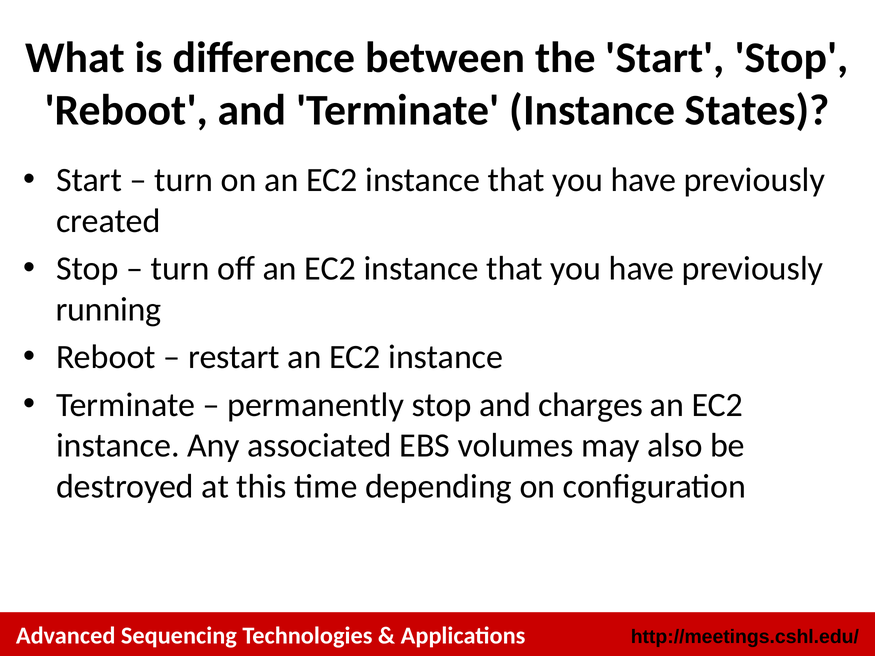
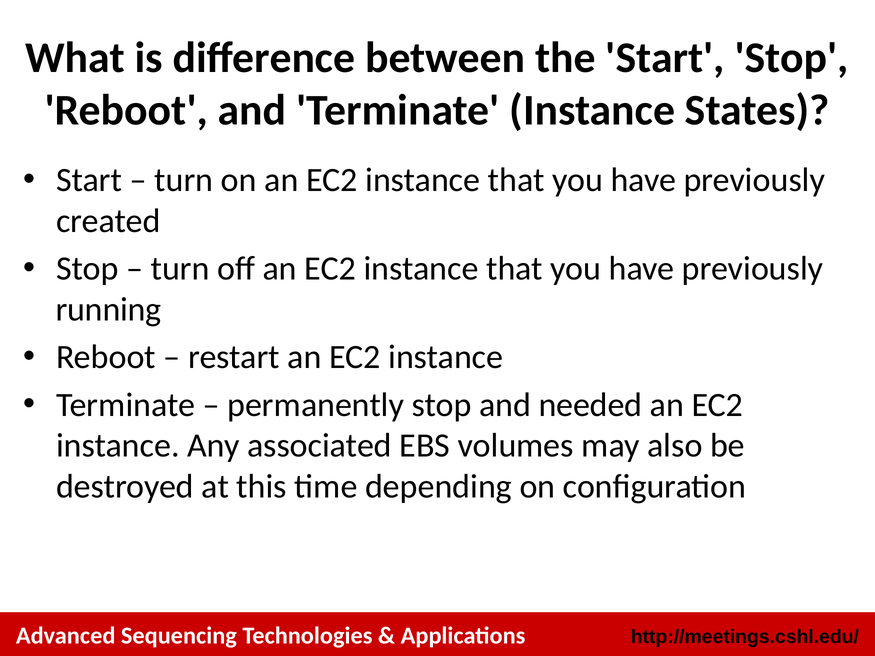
charges: charges -> needed (591, 405)
